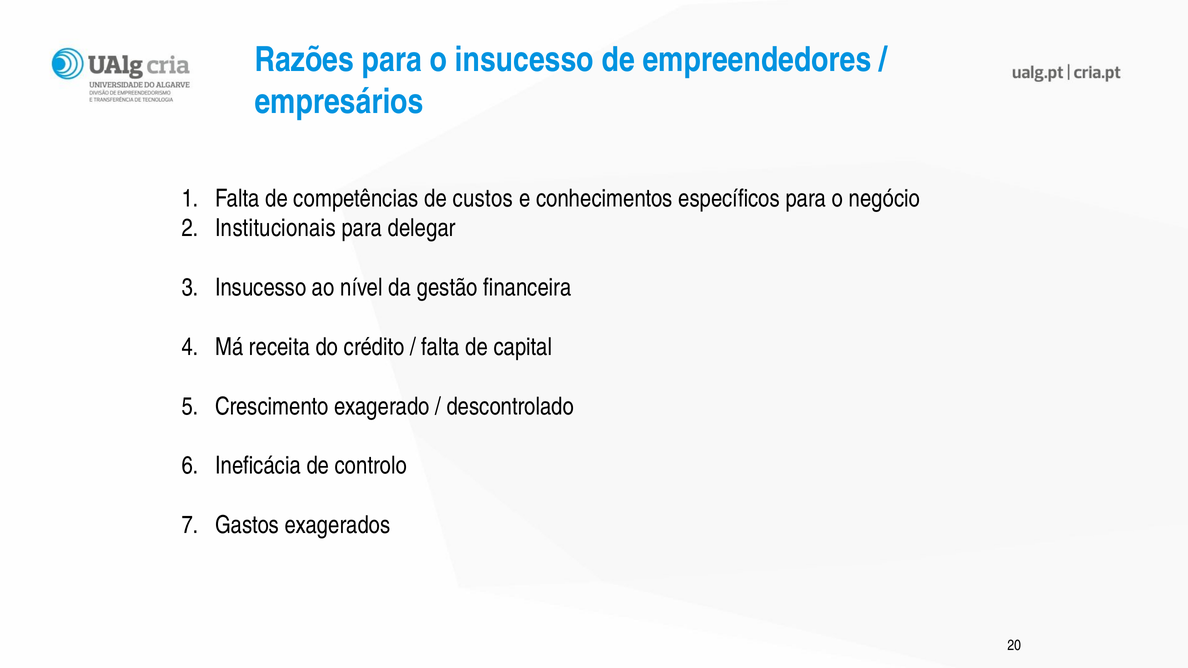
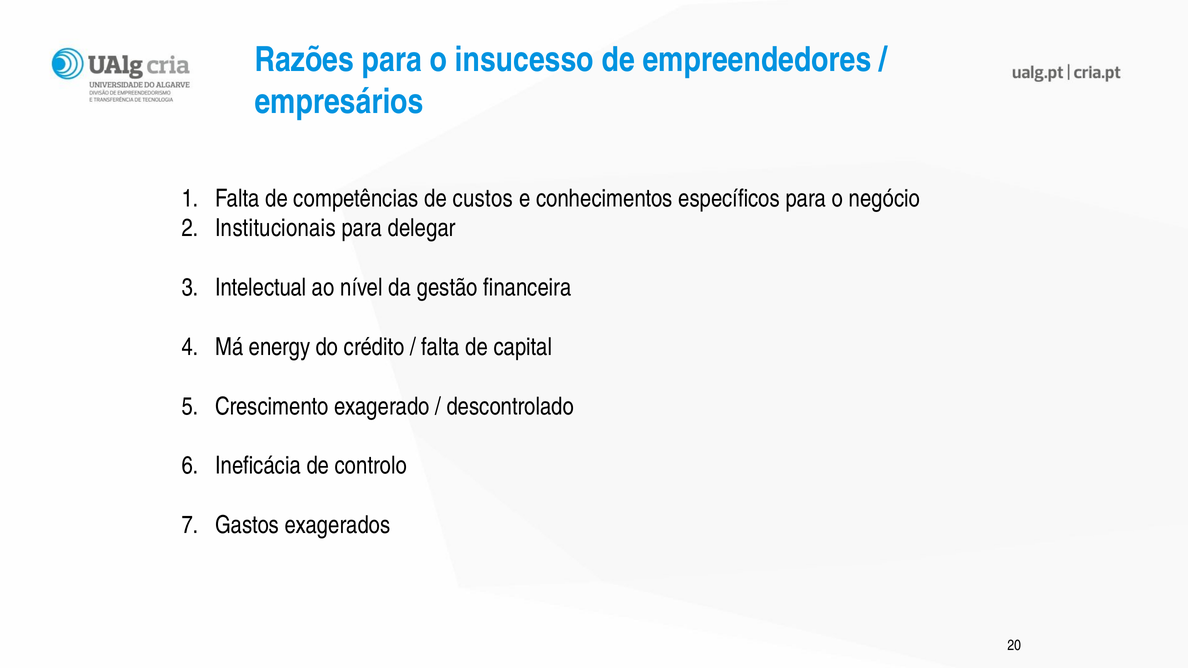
Insucesso: Insucesso -> Intelectual (261, 288)
receita: receita -> energy (280, 347)
